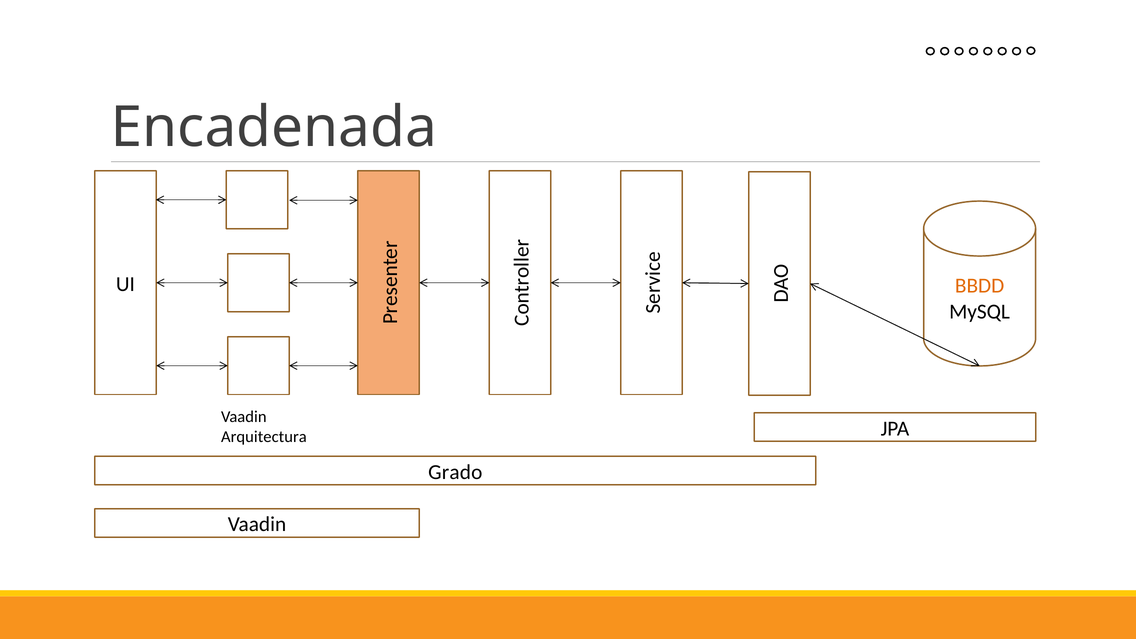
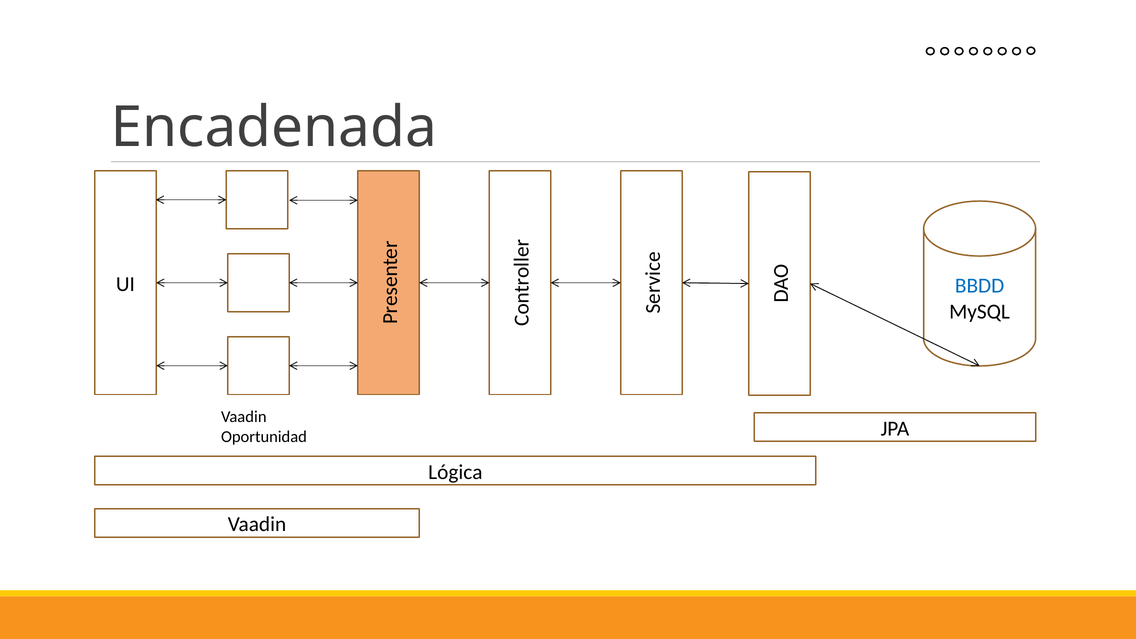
BBDD colour: orange -> blue (980, 286)
Arquitectura: Arquitectura -> Oportunidad (264, 437)
Grado: Grado -> Lógica (455, 472)
